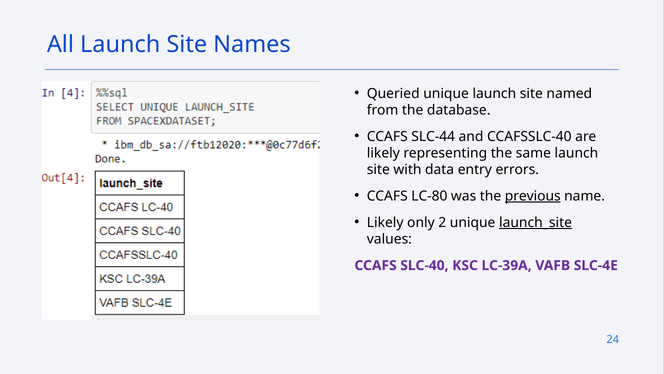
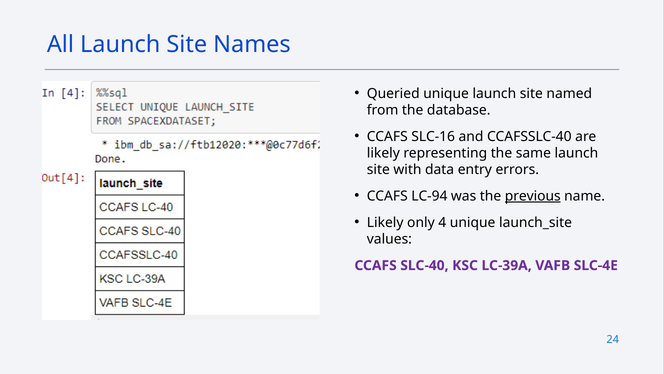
SLC-44: SLC-44 -> SLC-16 (433, 136)
LC-80: LC-80 -> LC-94 (429, 196)
2: 2 -> 4 (442, 222)
launch_site underline: present -> none (536, 222)
